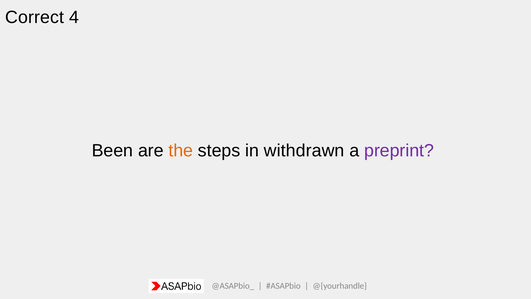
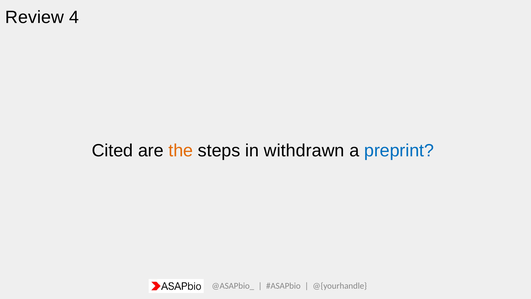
Correct: Correct -> Review (35, 17)
Been: Been -> Cited (112, 151)
preprint colour: purple -> blue (399, 151)
